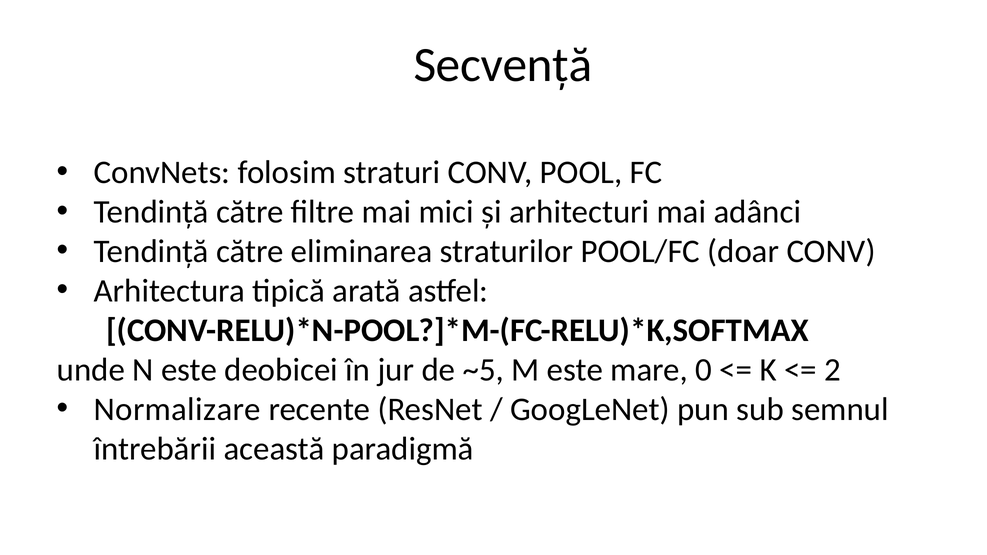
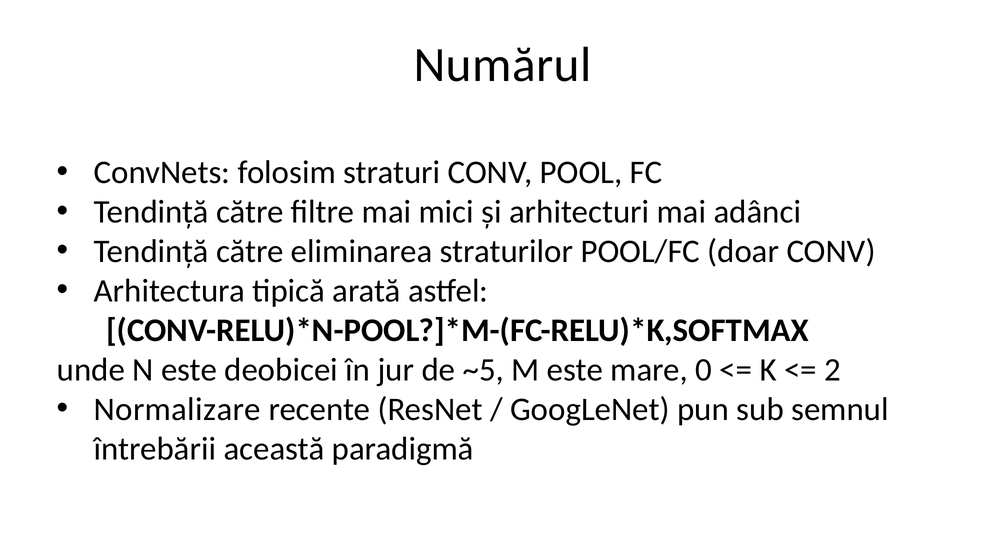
Secvență: Secvență -> Numărul (502, 65)
